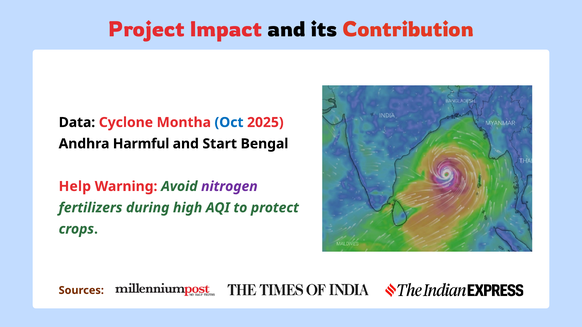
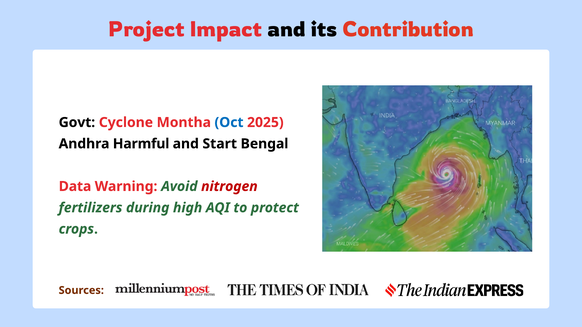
Data: Data -> Govt (77, 123)
Help: Help -> Data (75, 187)
nitrogen colour: purple -> red (229, 187)
